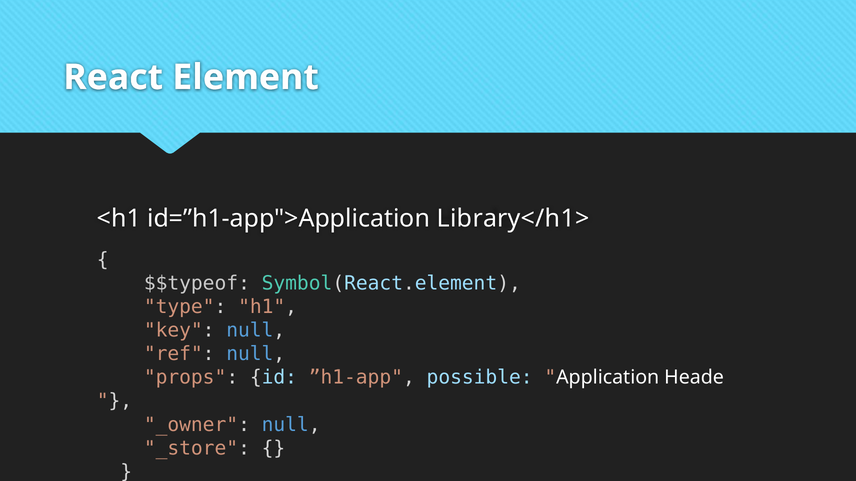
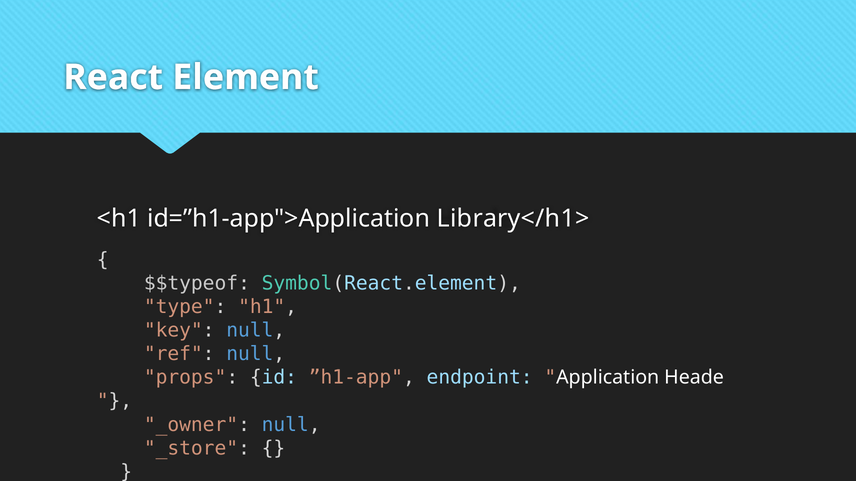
possible: possible -> endpoint (480, 378)
